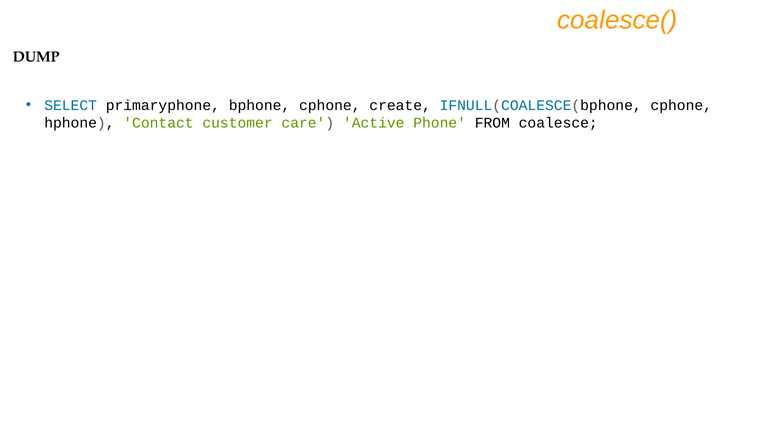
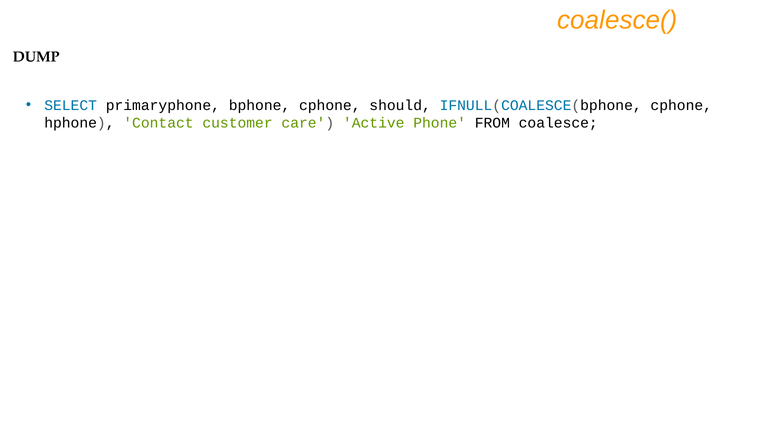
create: create -> should (400, 106)
